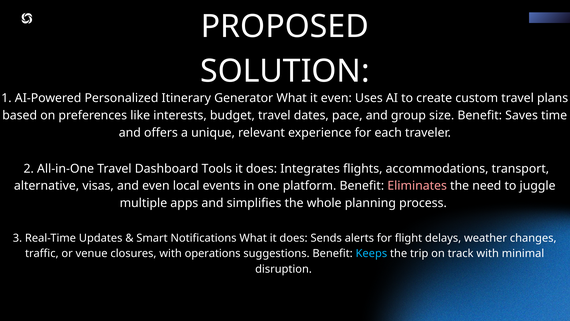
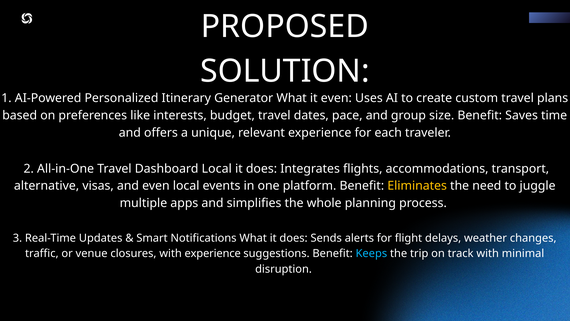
Dashboard Tools: Tools -> Local (217, 168)
Eliminates colour: pink -> yellow (417, 186)
with operations: operations -> experience (213, 253)
